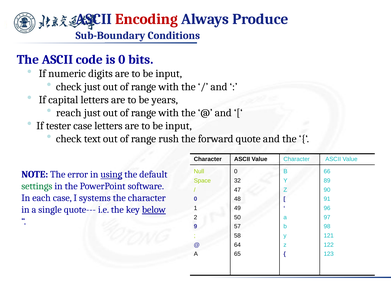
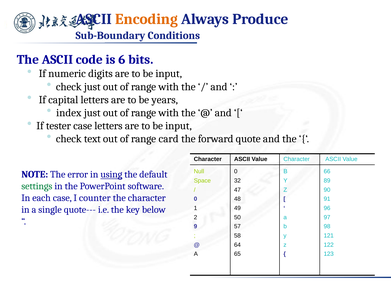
Encoding colour: red -> orange (147, 19)
is 0: 0 -> 6 (122, 60)
reach: reach -> index (69, 113)
rush: rush -> card (169, 139)
systems: systems -> counter (95, 198)
below underline: present -> none (154, 210)
